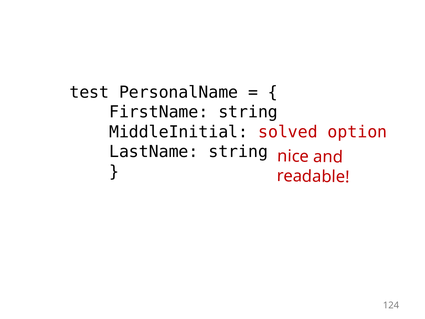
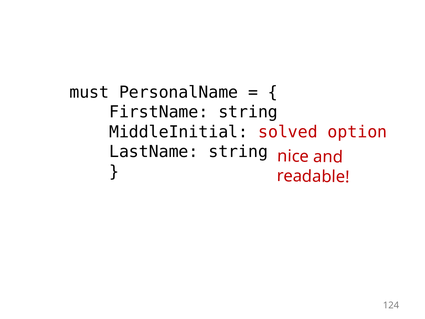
test: test -> must (89, 92)
